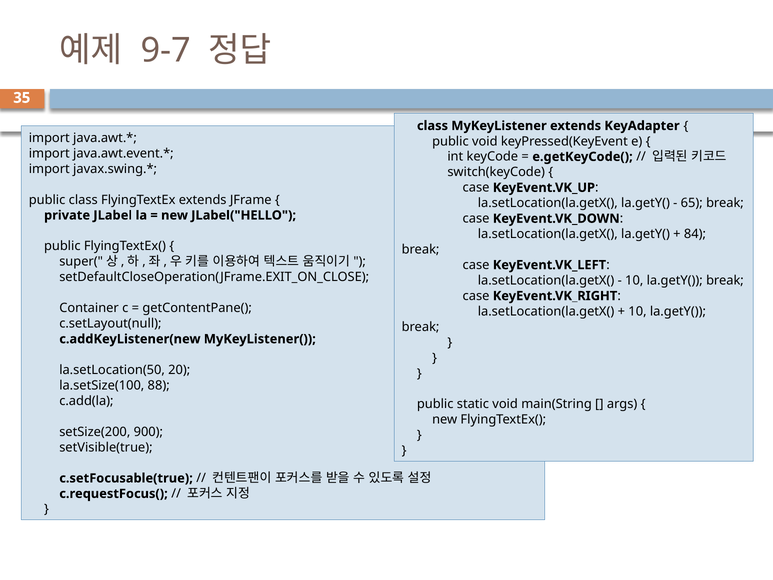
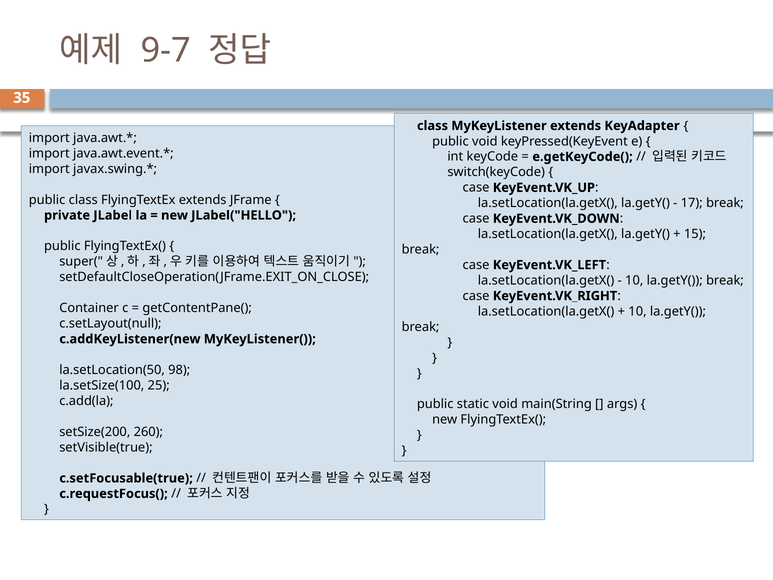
65: 65 -> 17 (692, 203)
84: 84 -> 15 (695, 234)
20: 20 -> 98 (179, 370)
88: 88 -> 25 (159, 385)
900: 900 -> 260 (148, 432)
